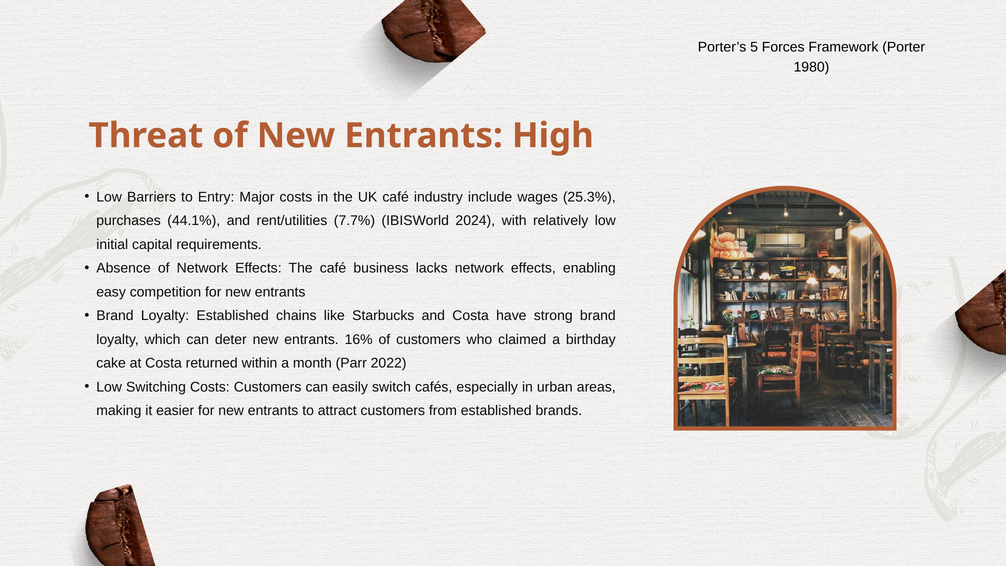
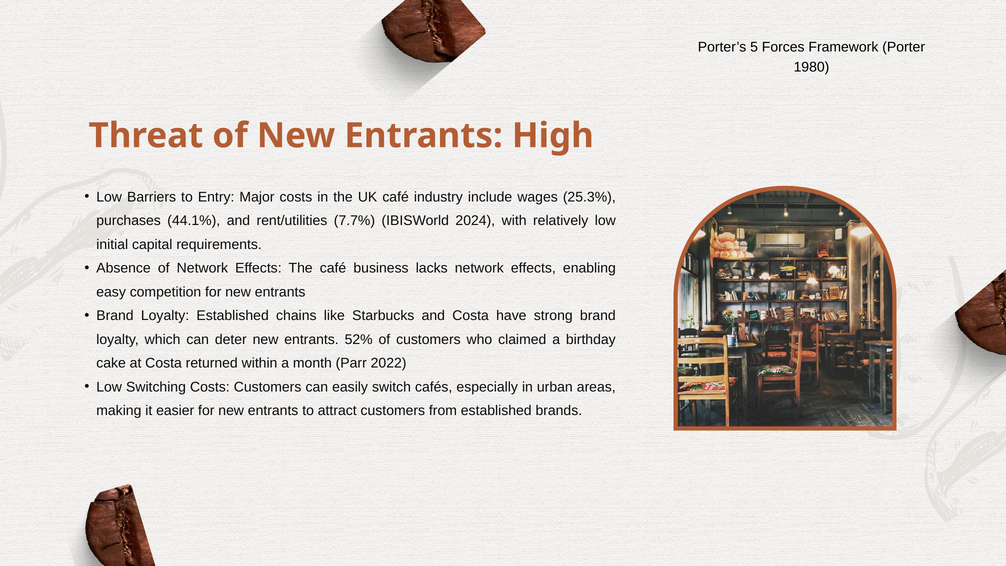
16%: 16% -> 52% (359, 339)
